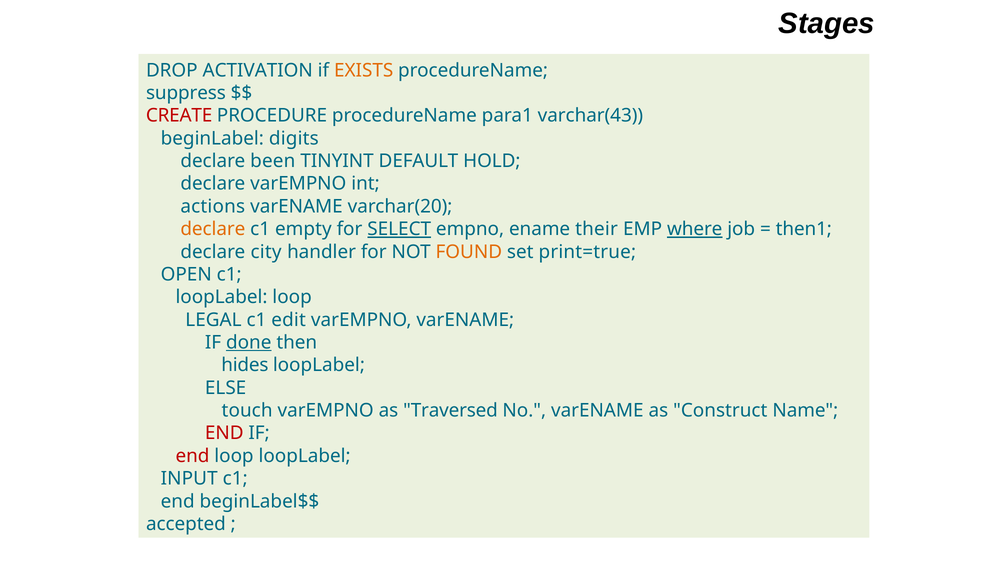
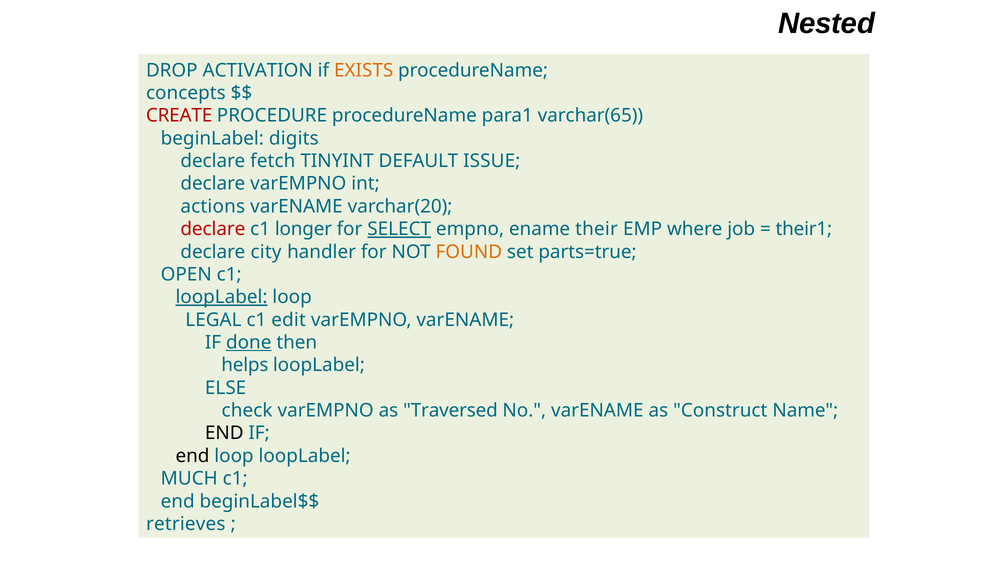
Stages: Stages -> Nested (827, 23)
suppress: suppress -> concepts (186, 93)
varchar(43: varchar(43 -> varchar(65 (590, 116)
been: been -> fetch (273, 161)
HOLD: HOLD -> ISSUE (492, 161)
declare colour: orange -> red (213, 229)
empty: empty -> longer (303, 229)
where underline: present -> none (695, 229)
then1: then1 -> their1 (804, 229)
print=true: print=true -> parts=true (588, 252)
loopLabel underline: none -> present (221, 297)
hides: hides -> helps (245, 365)
touch: touch -> check (247, 411)
END colour: red -> black (224, 433)
end colour: red -> black (192, 456)
INPUT: INPUT -> MUCH (189, 479)
accepted: accepted -> retrieves (186, 524)
